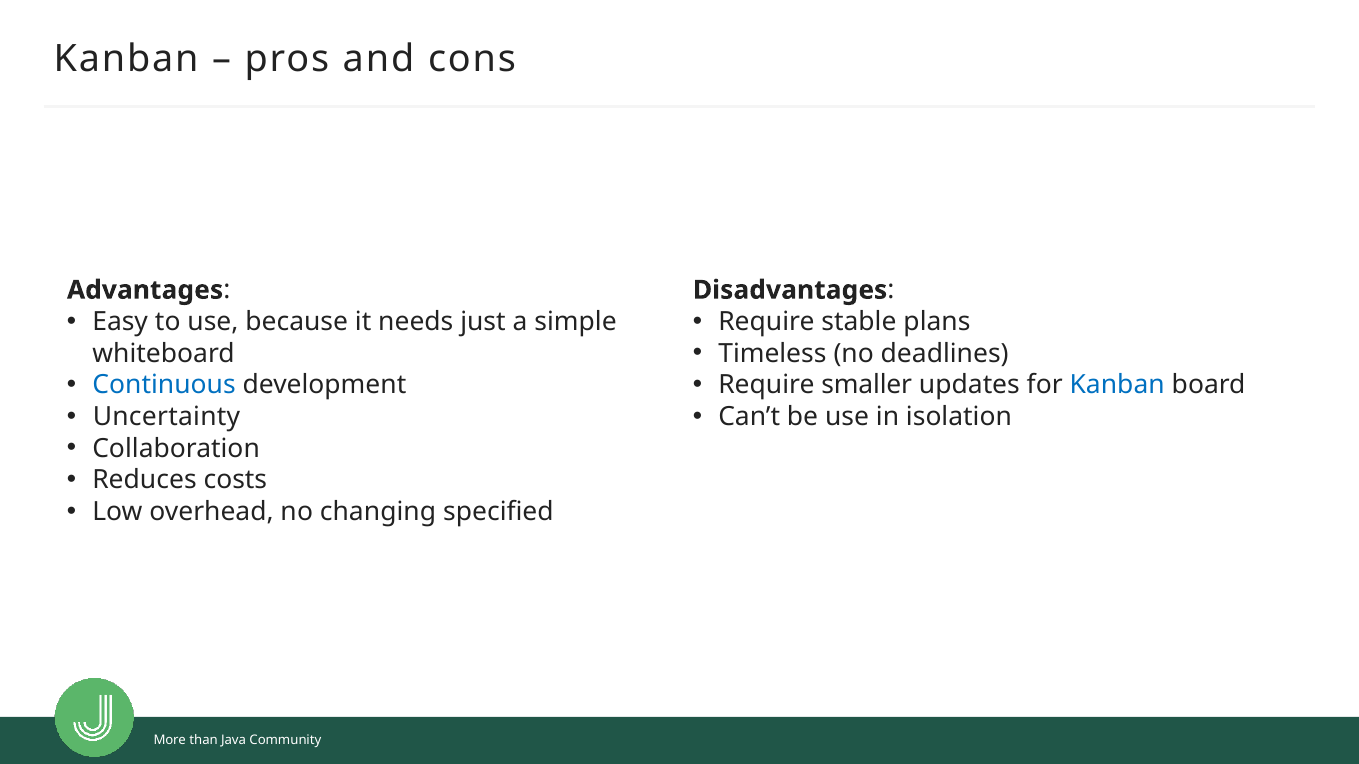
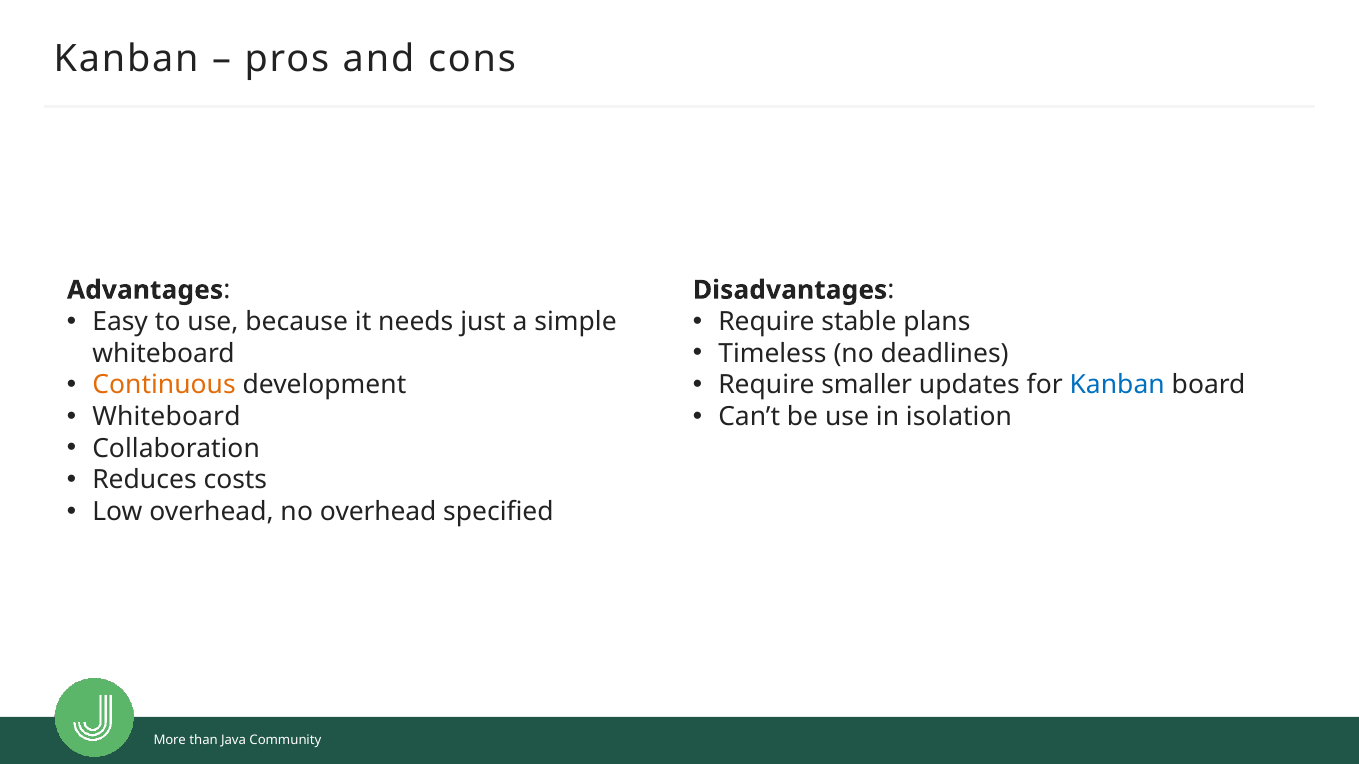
Continuous colour: blue -> orange (164, 385)
Uncertainty: Uncertainty -> Whiteboard (166, 417)
no changing: changing -> overhead (378, 512)
